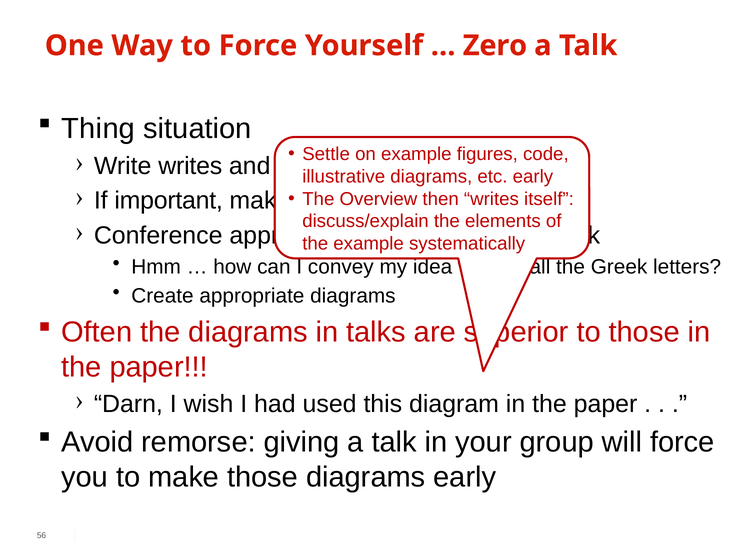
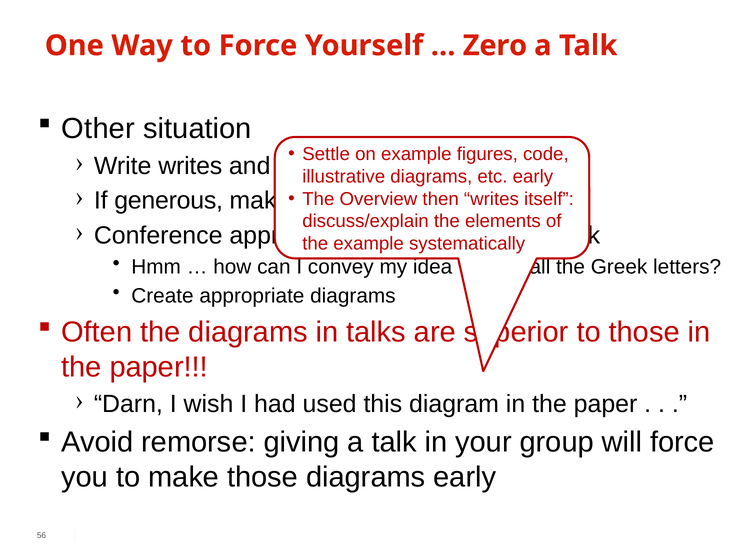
Thing: Thing -> Other (98, 129)
important: important -> generous (169, 201)
